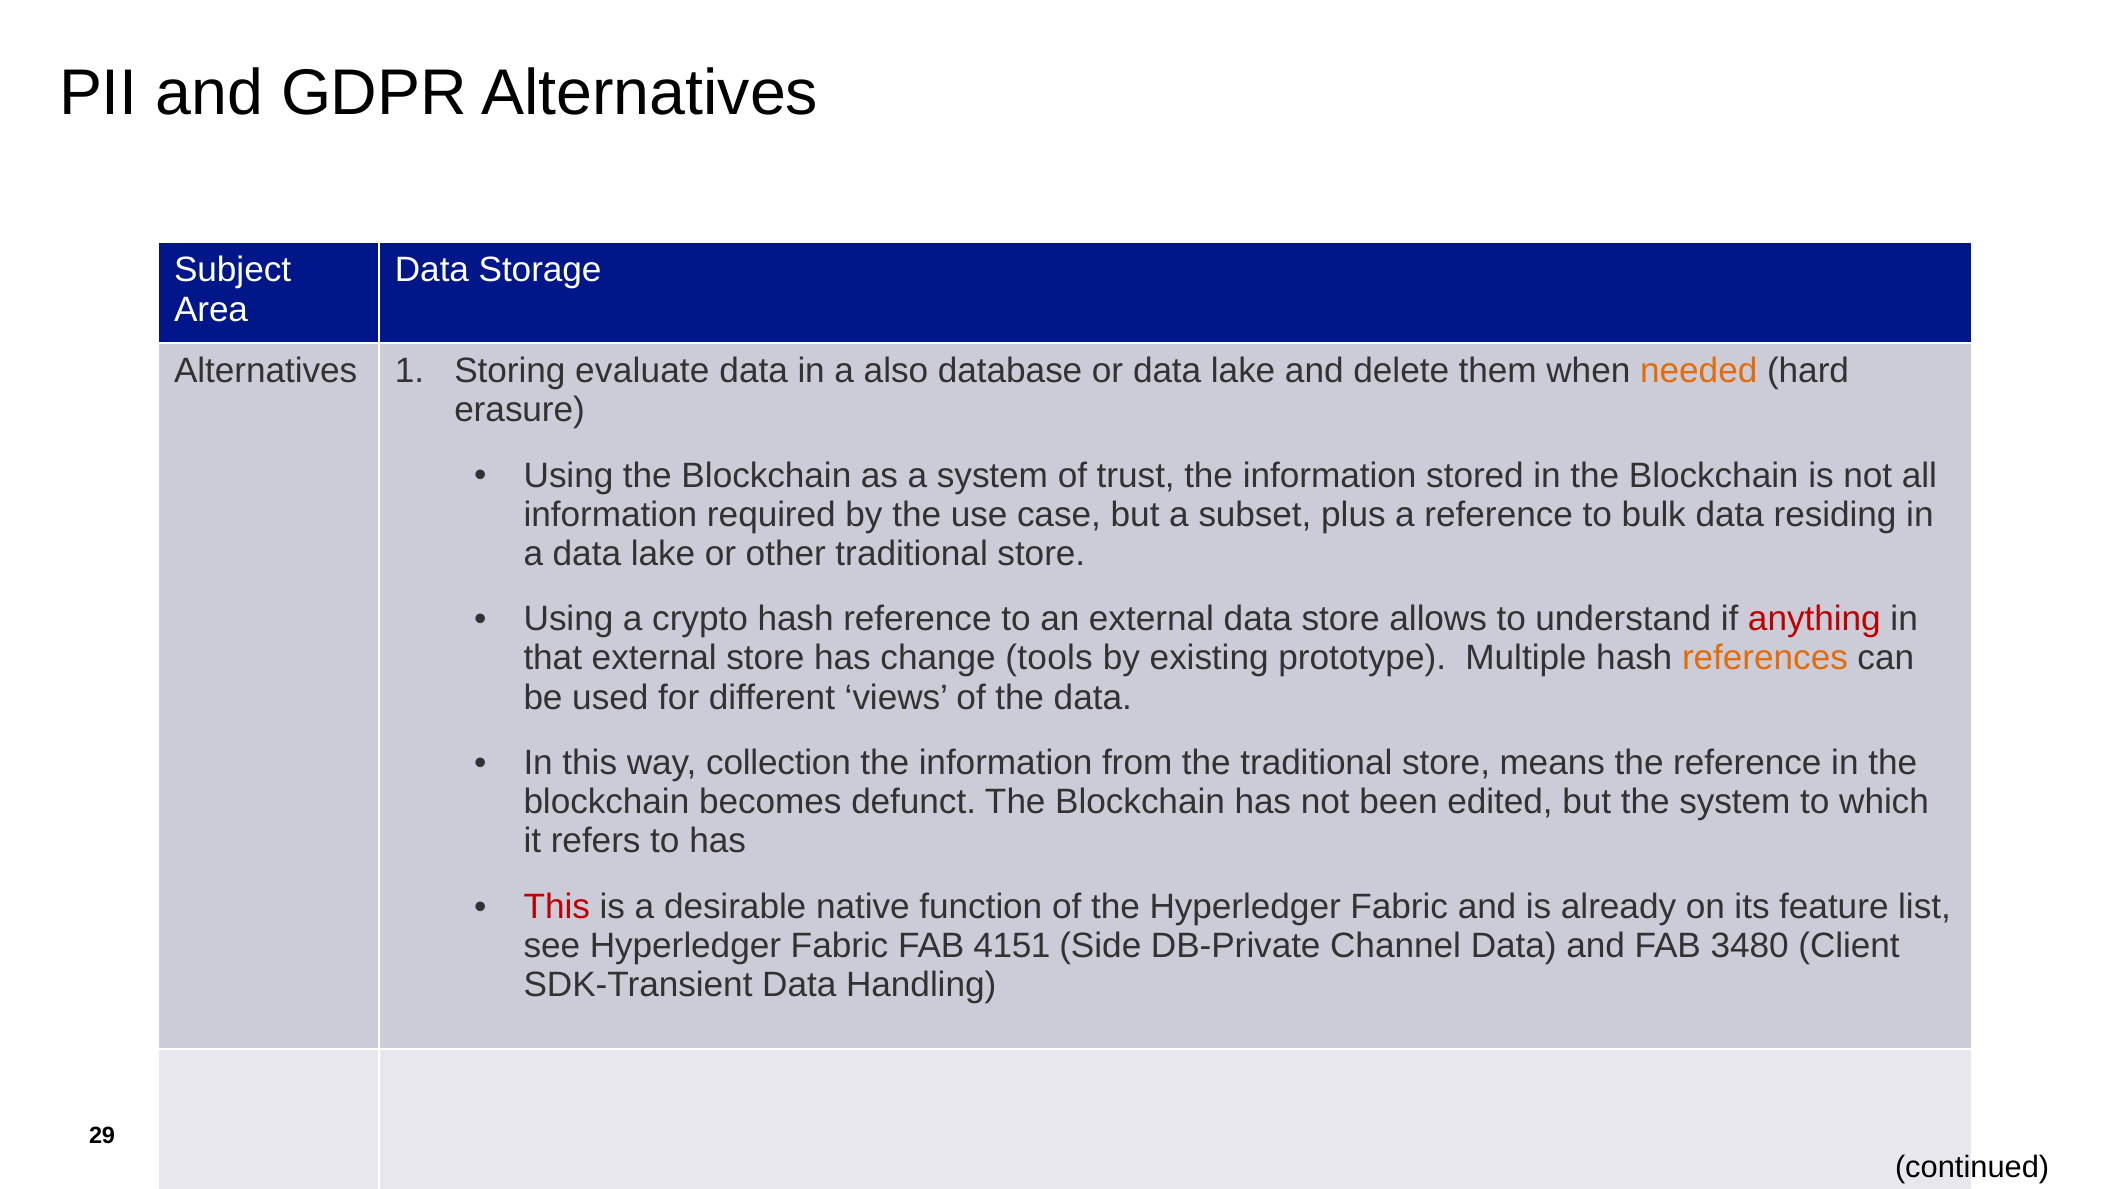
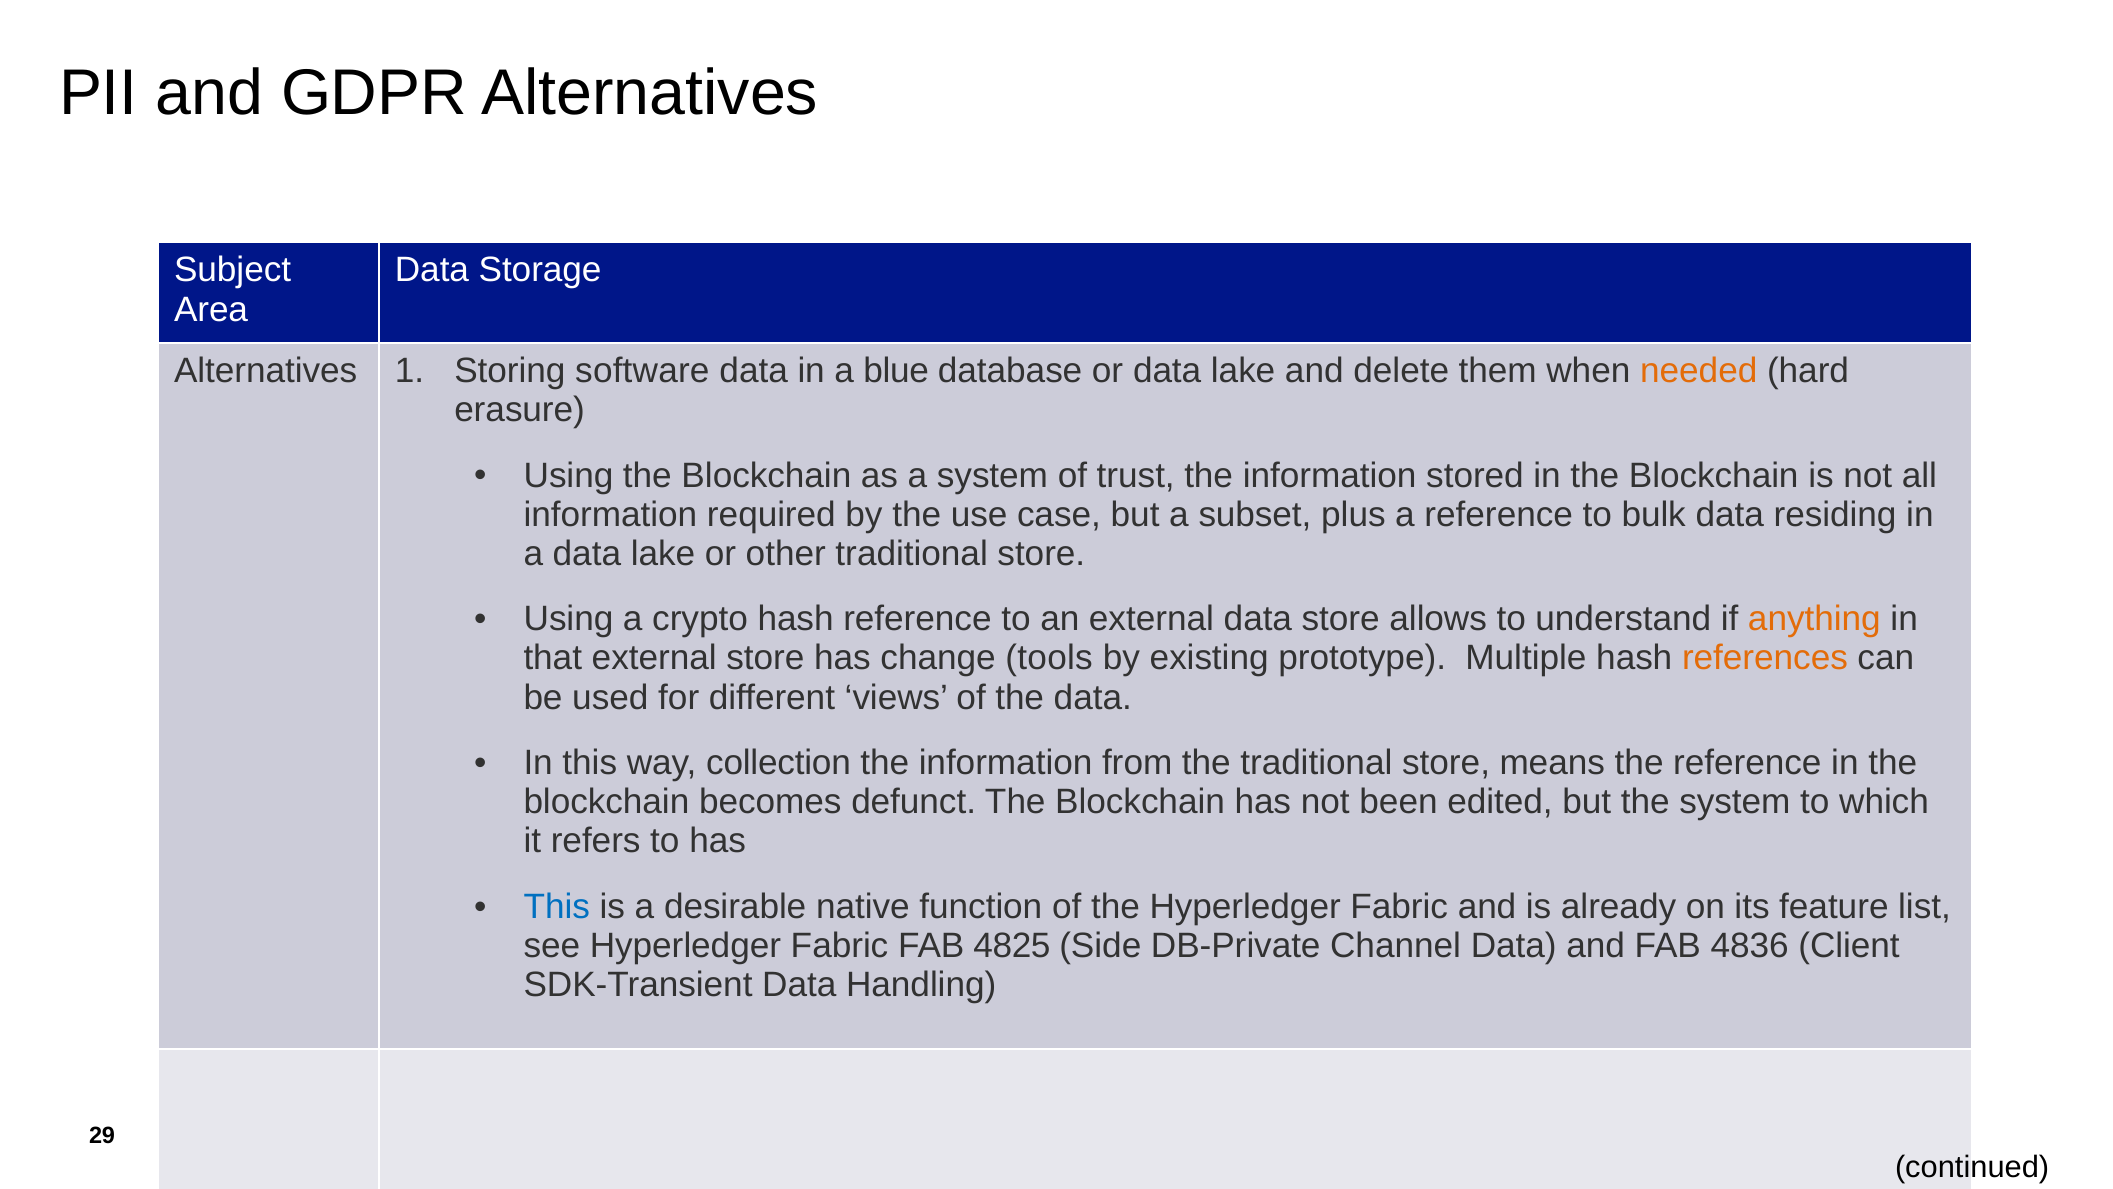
evaluate: evaluate -> software (642, 371)
also: also -> blue (896, 371)
anything colour: red -> orange (1814, 619)
This colour: red -> blue (557, 906)
4151: 4151 -> 4825 (1012, 946)
3480: 3480 -> 4836 (1750, 946)
